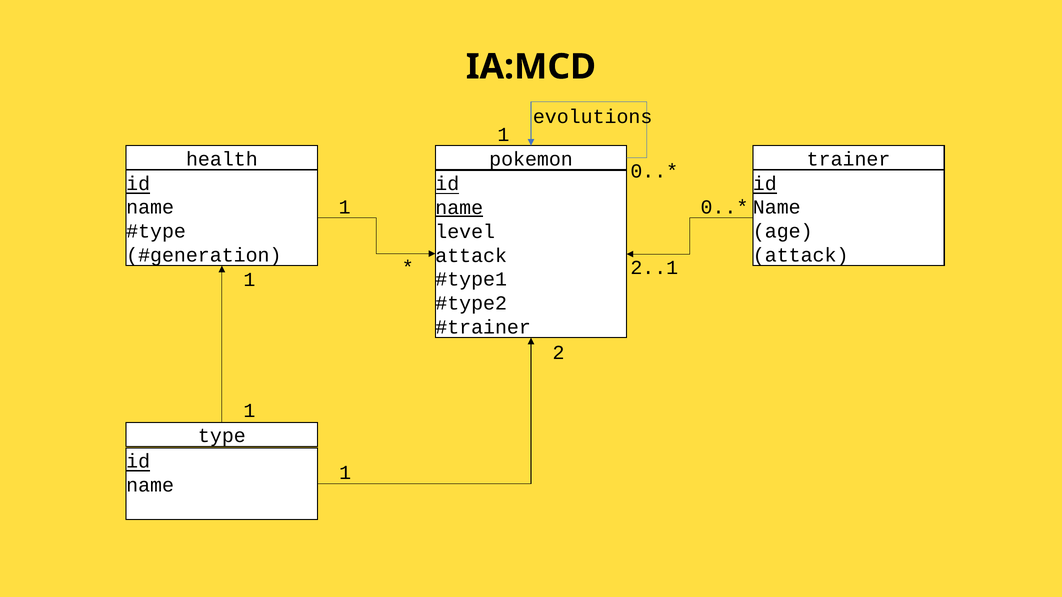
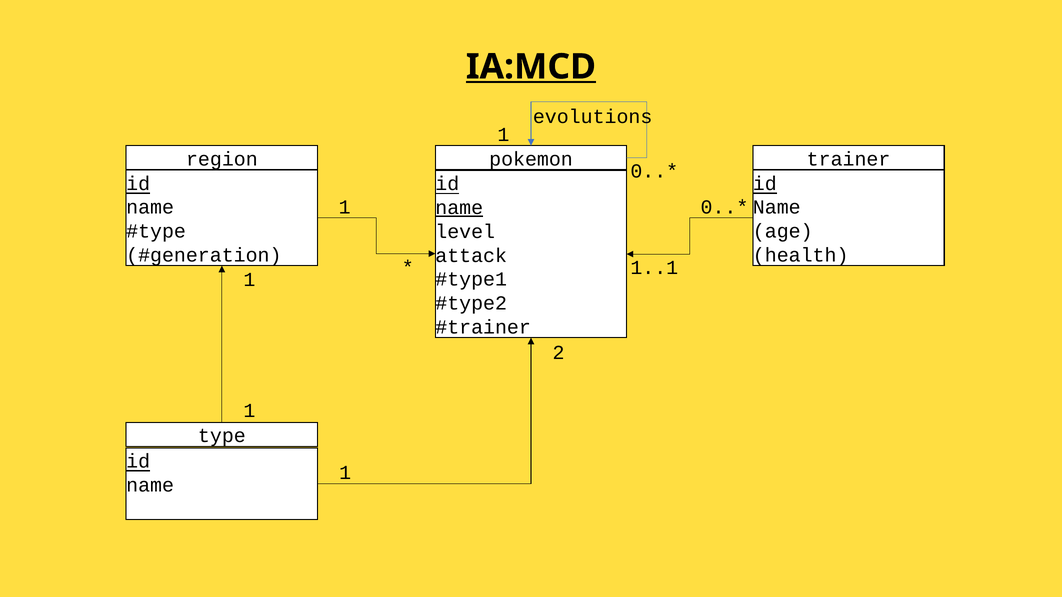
IA:MCD underline: none -> present (531, 67)
health: health -> region (222, 159)
attack: attack -> health (801, 255)
2..1: 2..1 -> 1..1 (654, 268)
